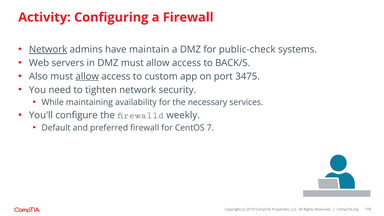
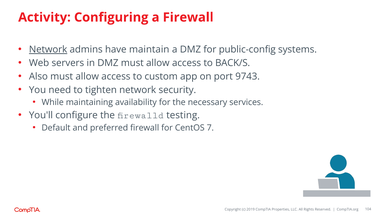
public-check: public-check -> public-config (247, 50)
allow underline: present -> none (87, 76)
3475: 3475 -> 9743 (248, 76)
weekly: weekly -> testing (183, 115)
